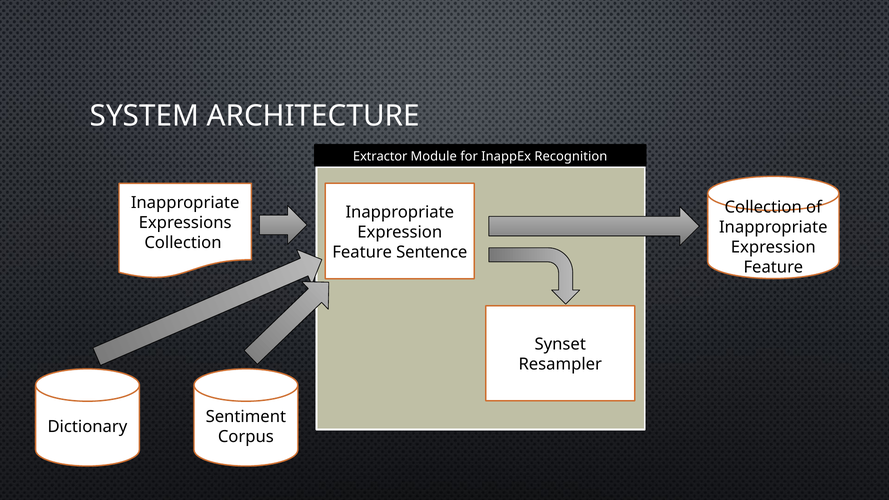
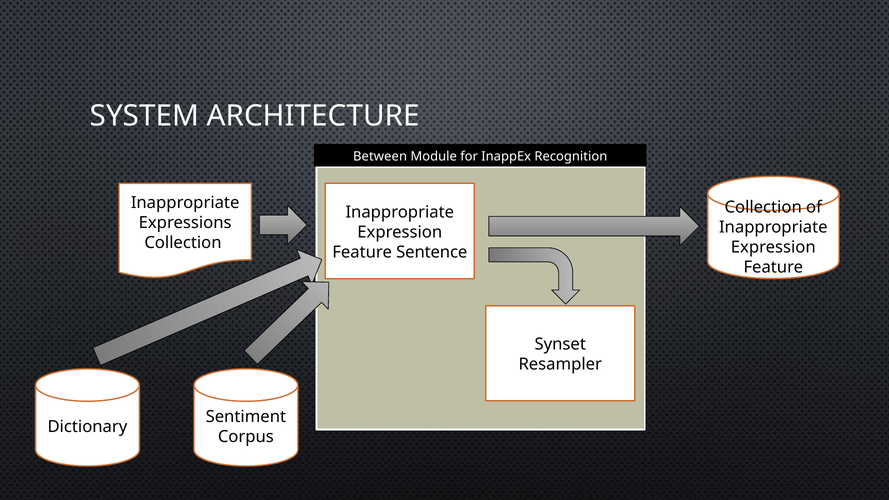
Extractor: Extractor -> Between (380, 156)
